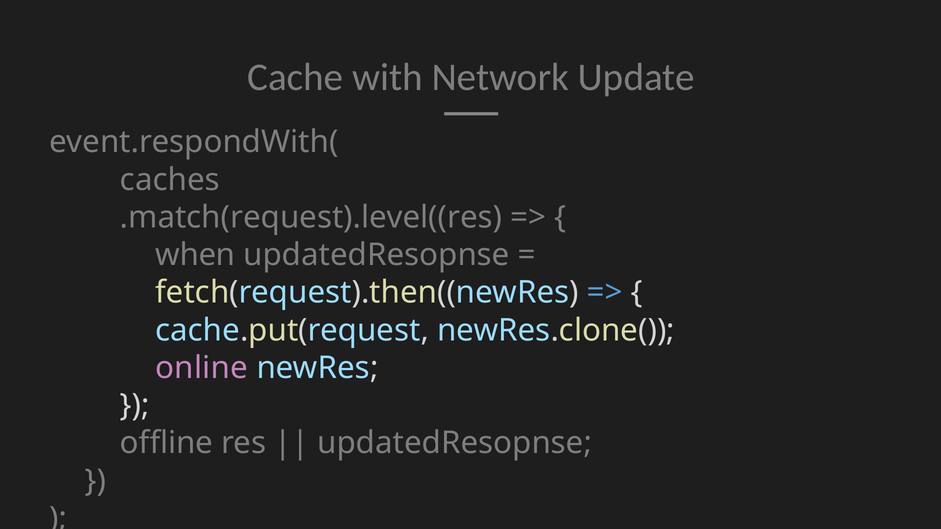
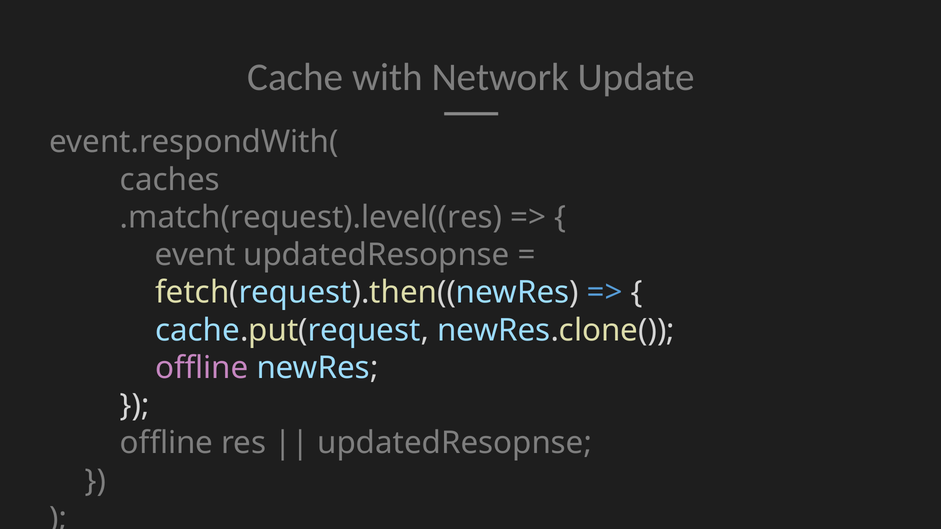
when: when -> event (195, 255)
online: online -> offline (202, 368)
